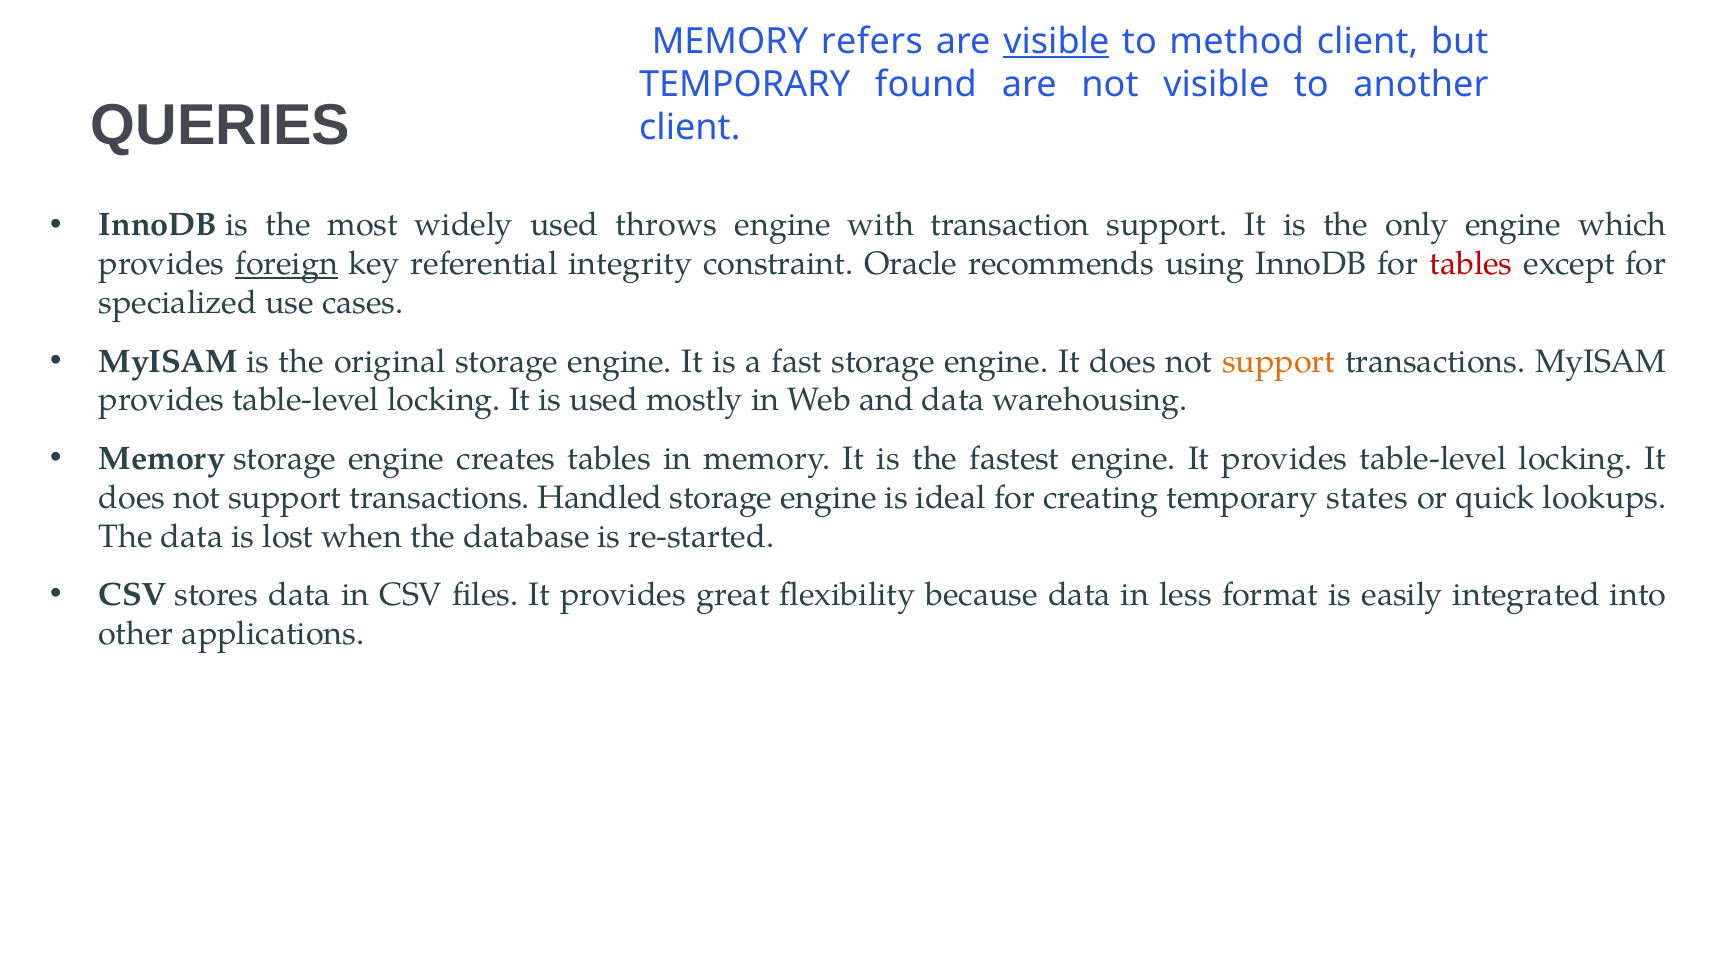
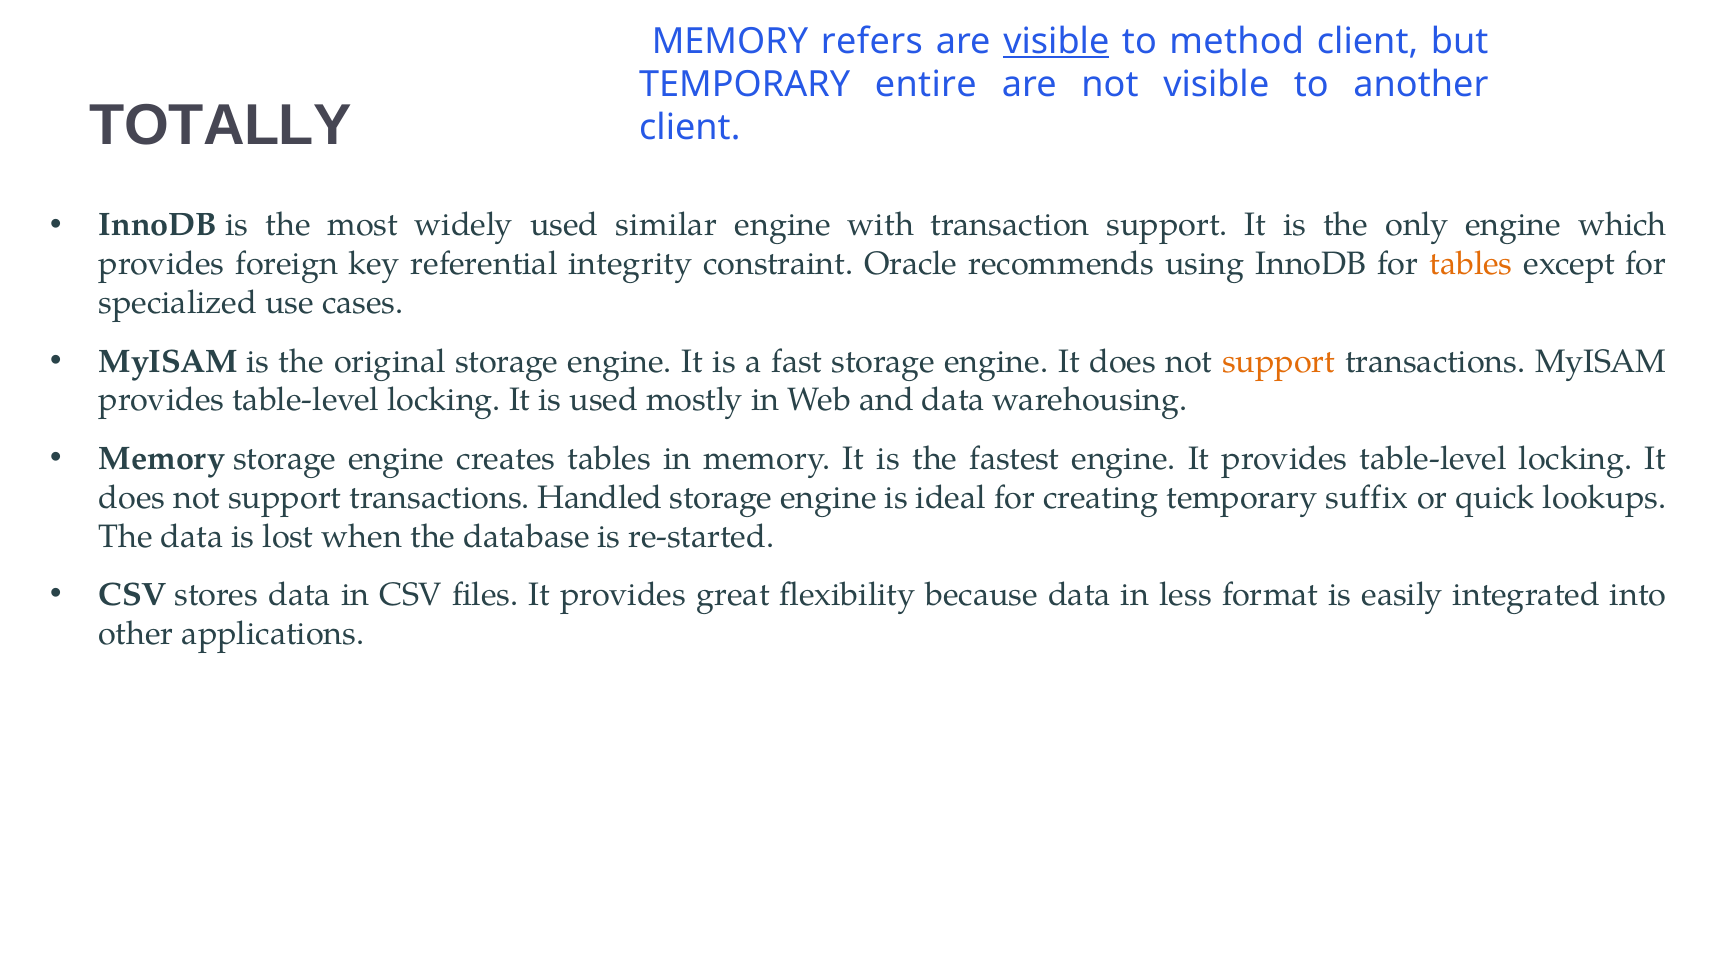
found: found -> entire (926, 85)
QUERIES: QUERIES -> TOTALLY (221, 125)
throws: throws -> similar (667, 225)
foreign underline: present -> none (287, 264)
tables colour: red -> orange (1471, 264)
states: states -> suffix (1367, 497)
